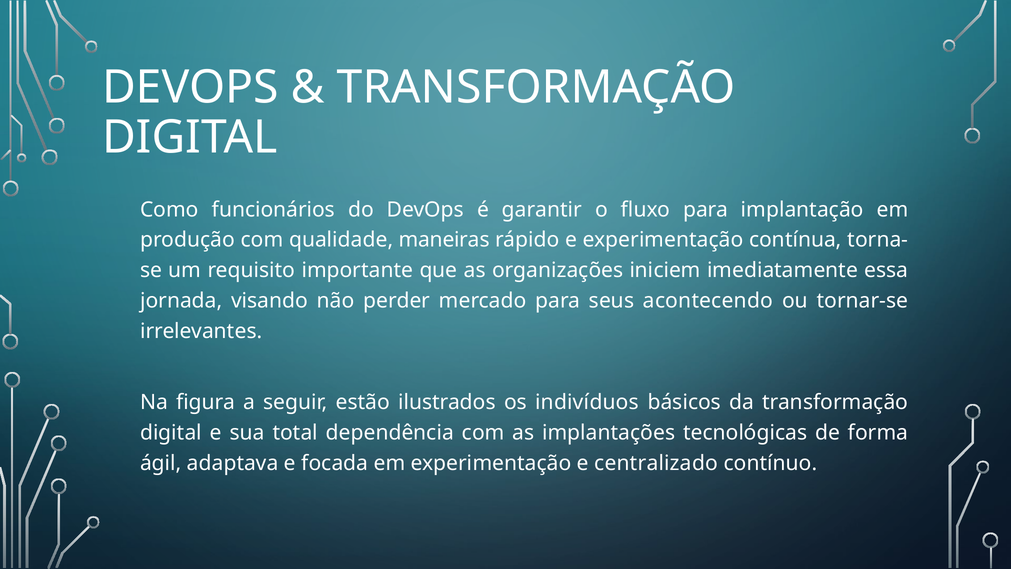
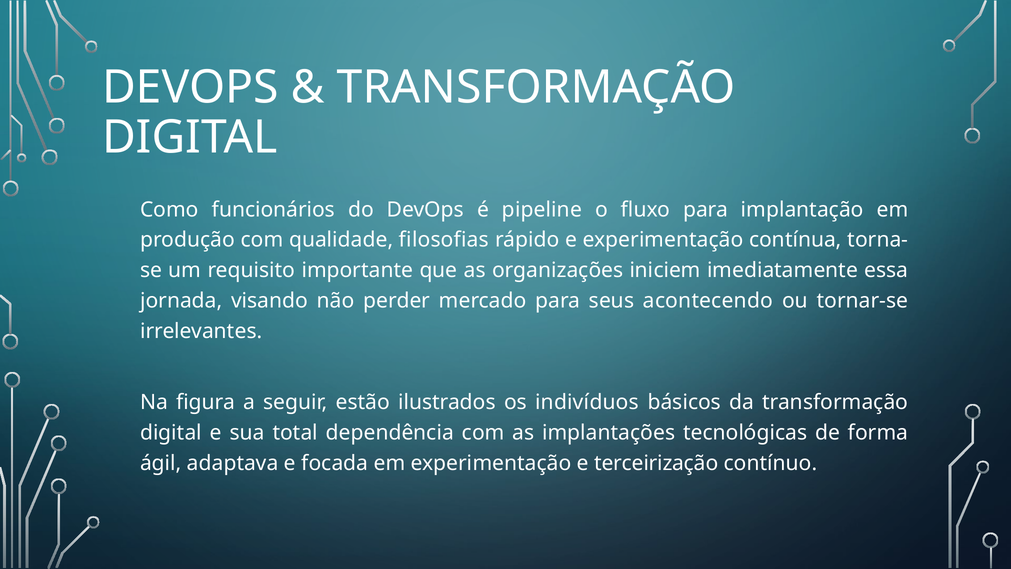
garantir: garantir -> pipeline (542, 210)
maneiras: maneiras -> filosofias (444, 240)
centralizado: centralizado -> terceirização (656, 463)
